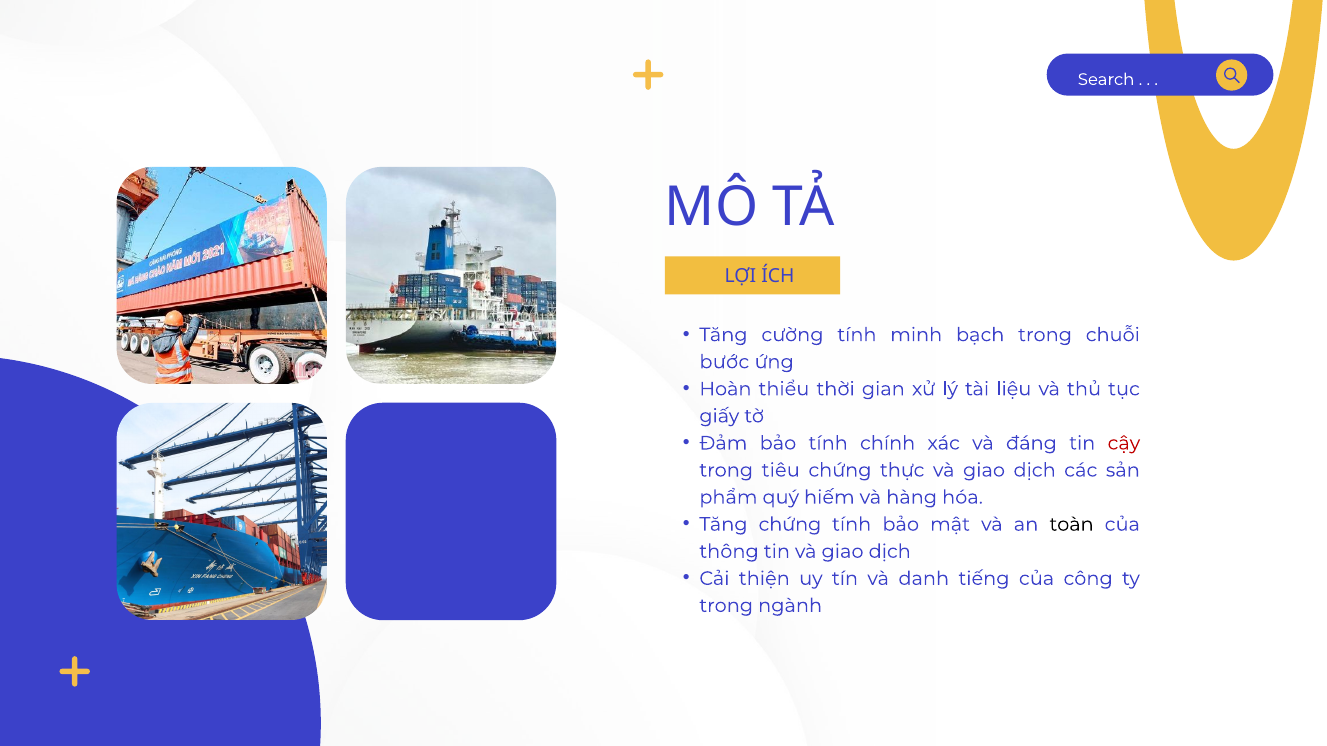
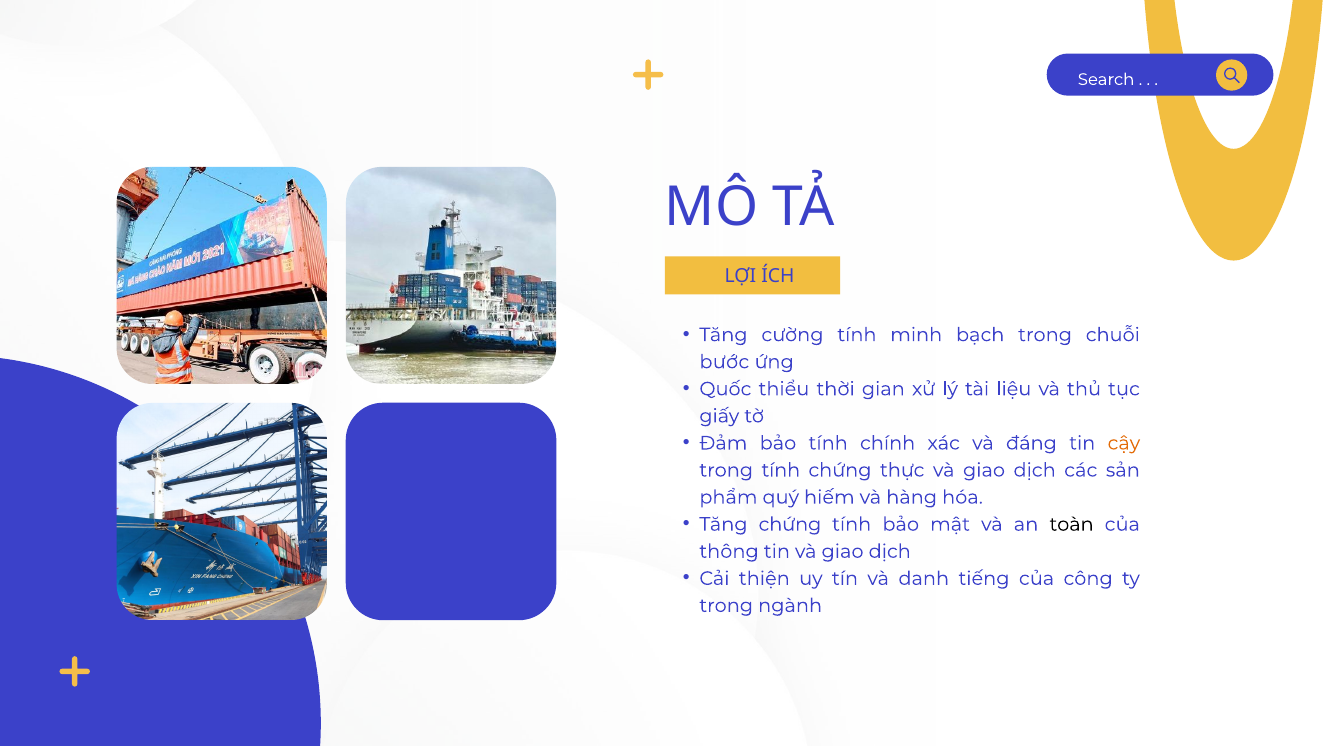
Hoàn: Hoàn -> Quốc (725, 389)
cậy colour: red -> orange (1124, 443)
trong tiêu: tiêu -> tính (781, 470)
